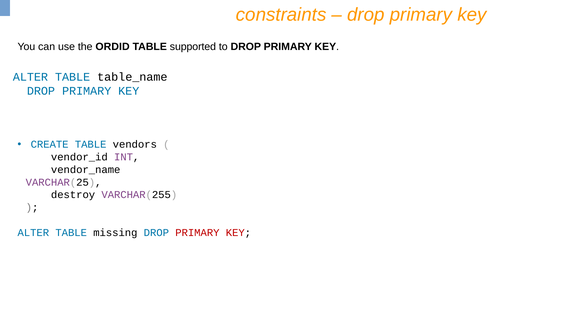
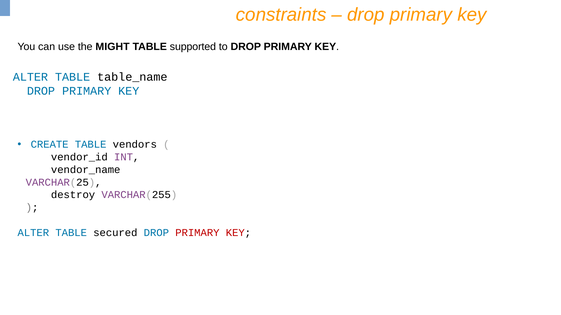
ORDID: ORDID -> MIGHT (113, 47)
missing: missing -> secured (115, 233)
